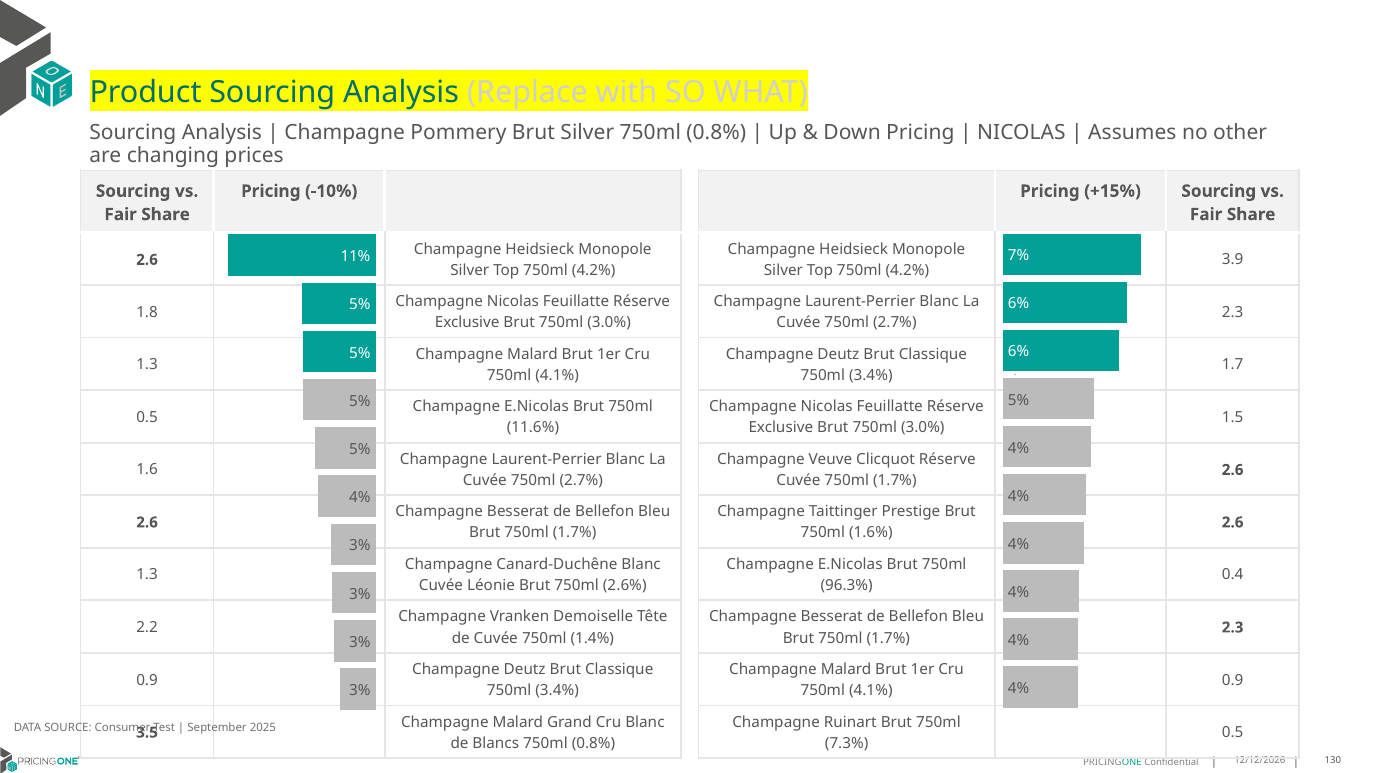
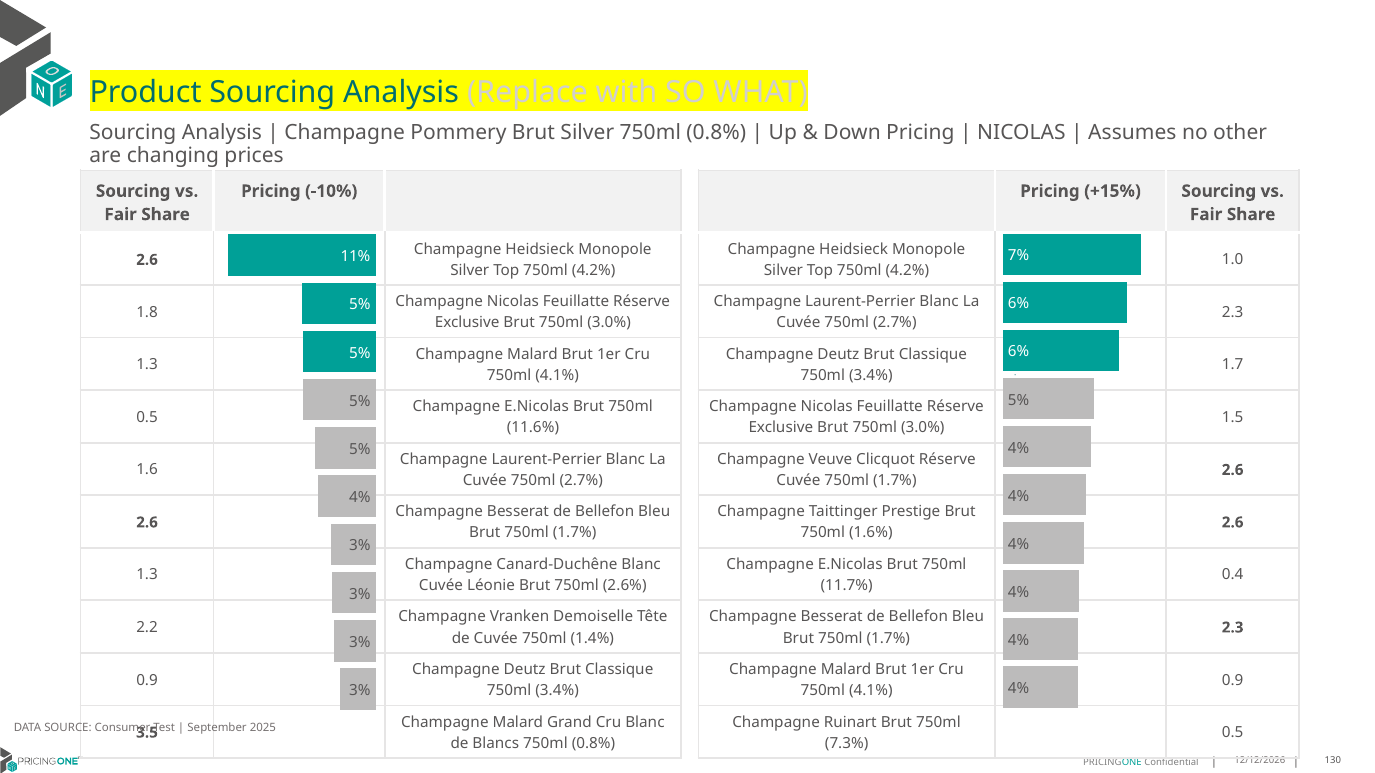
3.9: 3.9 -> 1.0 (1233, 260)
96.3%: 96.3% -> 11.7% (847, 586)
